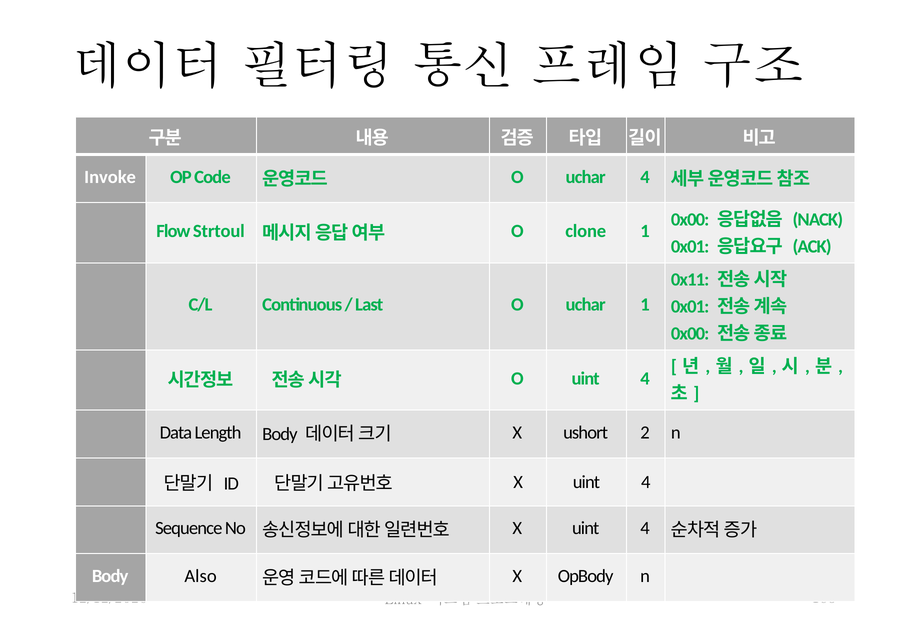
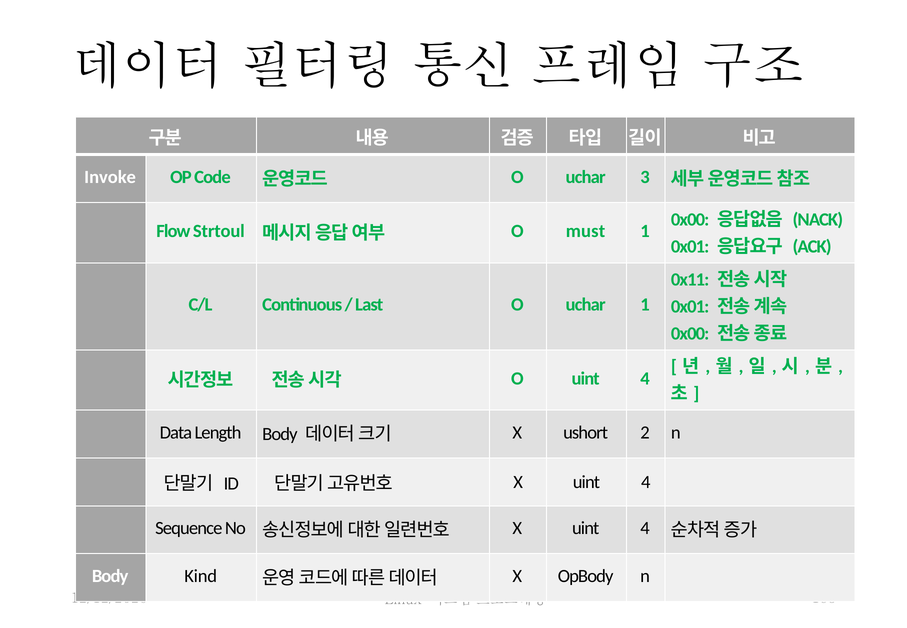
uchar 4: 4 -> 3 (645, 177)
clone: clone -> must (586, 231)
Also: Also -> Kind (201, 576)
